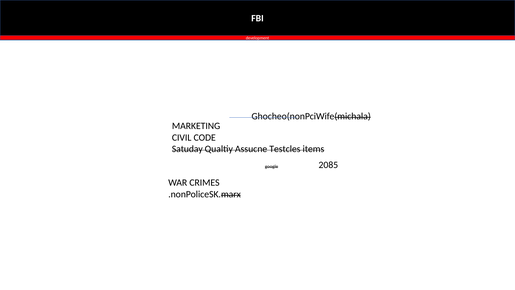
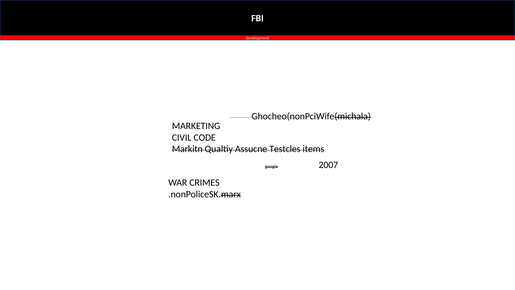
Satuday: Satuday -> Markitn (187, 149)
2085: 2085 -> 2007 (328, 165)
